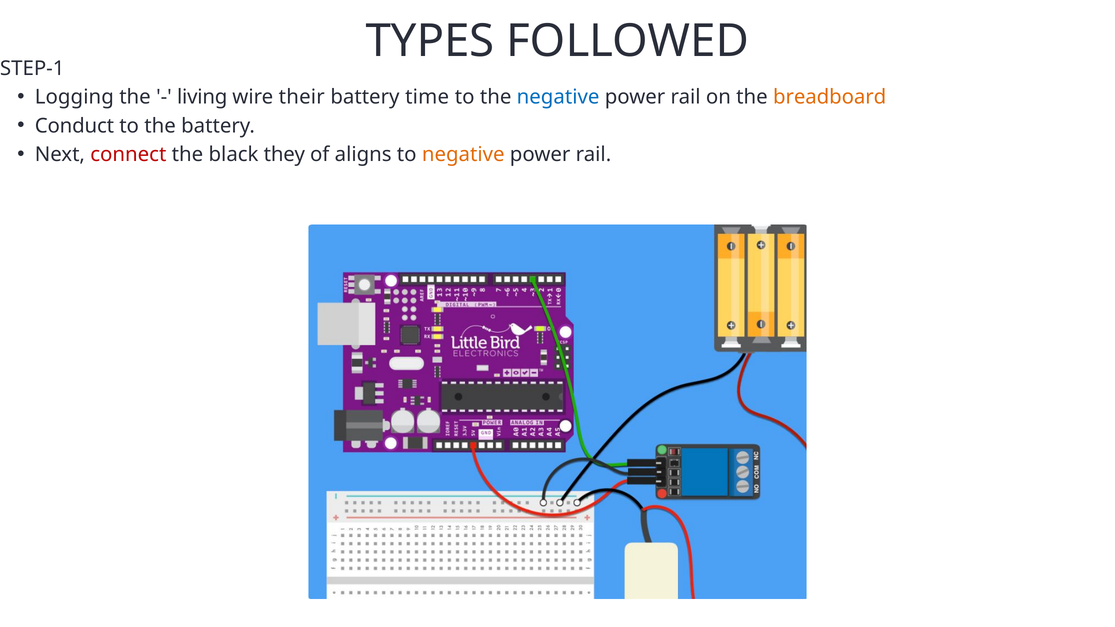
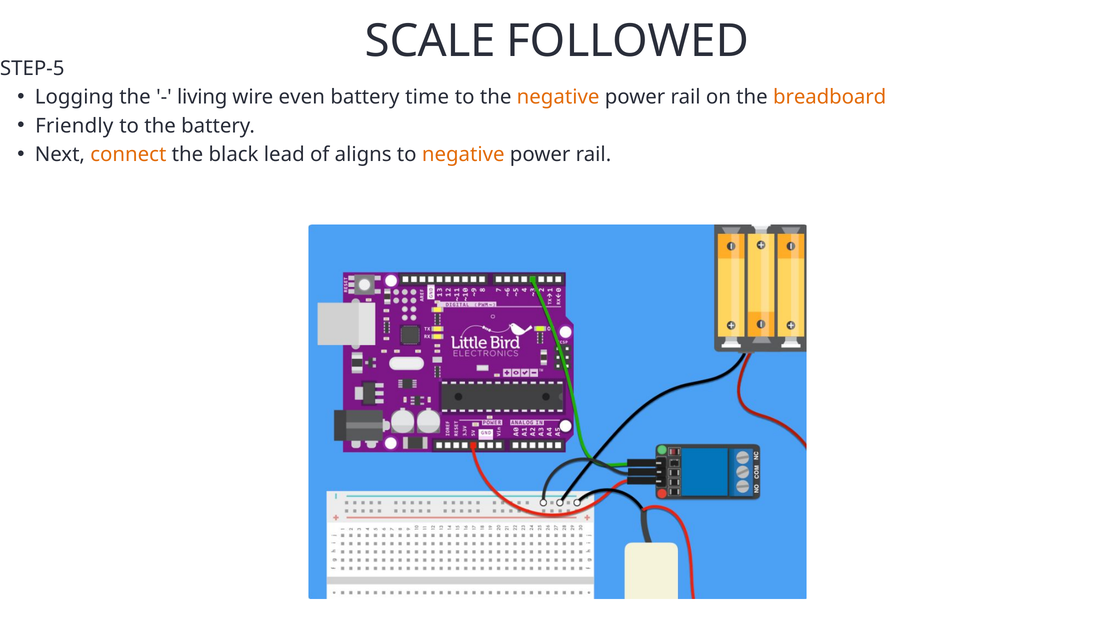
TYPES: TYPES -> SCALE (430, 41)
STEP-1: STEP-1 -> STEP-5 (32, 69)
their: their -> even (302, 97)
negative colour: blue -> orange (558, 97)
Conduct: Conduct -> Friendly (74, 126)
connect colour: red -> orange (128, 154)
they: they -> lead (284, 154)
